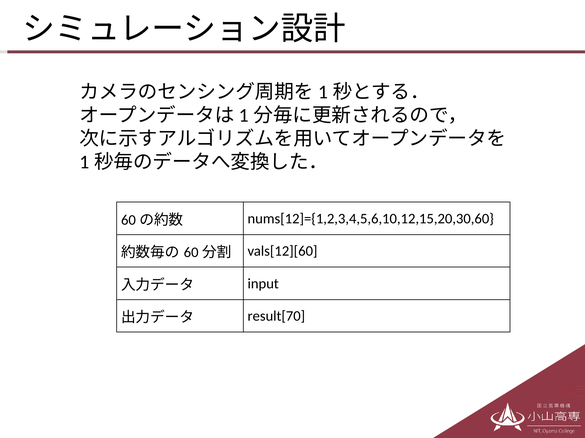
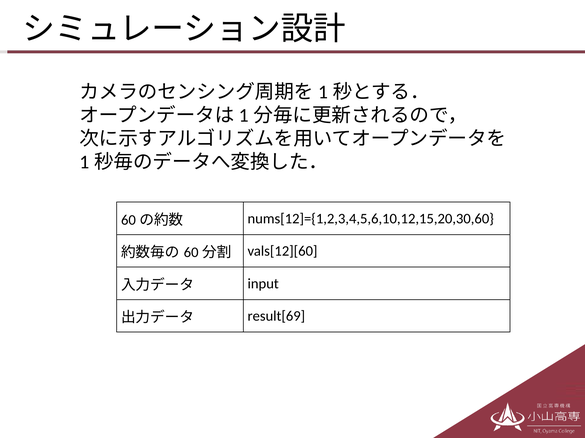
result[70: result[70 -> result[69 (276, 317)
